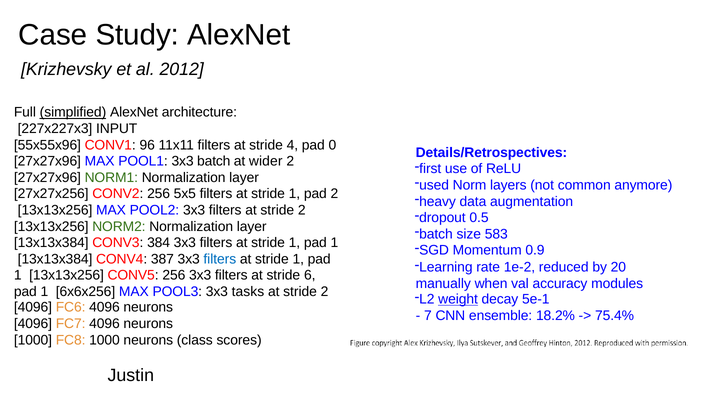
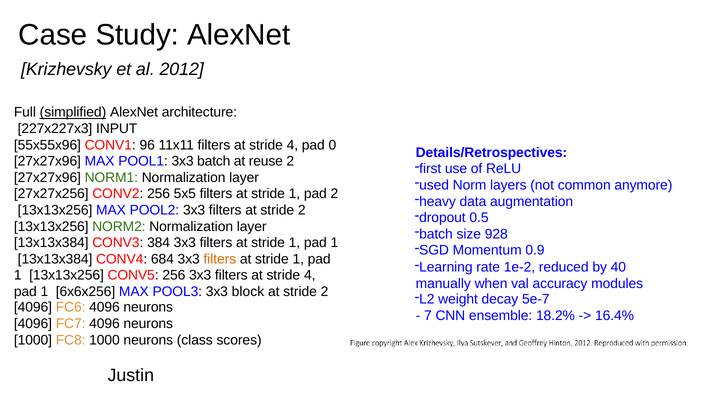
wider: wider -> reuse (266, 161)
583: 583 -> 928 (496, 234)
387: 387 -> 684 (162, 259)
filters colour: blue -> orange (220, 259)
20: 20 -> 40 (618, 267)
6: 6 -> 4 (310, 275)
tasks: tasks -> block (248, 292)
weight underline: present -> none (458, 299)
5e-1: 5e-1 -> 5e-7 (536, 299)
75.4%: 75.4% -> 16.4% (615, 316)
